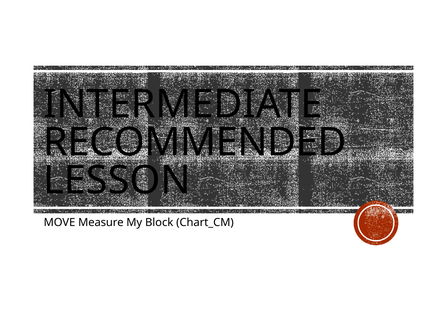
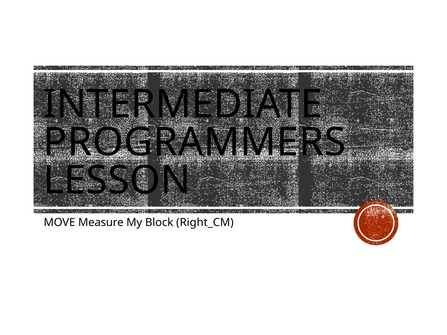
RECOMMENDED: RECOMMENDED -> PROGRAMMERS (194, 143)
Chart_CM: Chart_CM -> Right_CM (205, 223)
